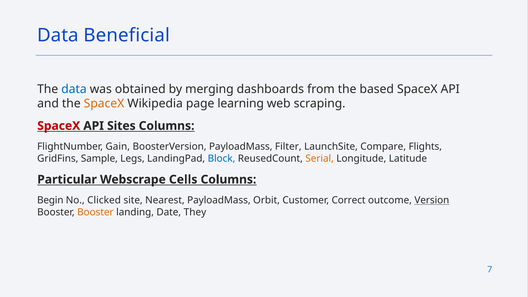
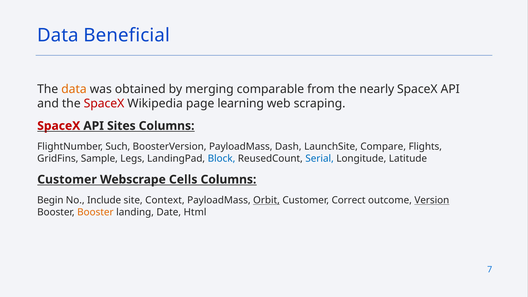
data colour: blue -> orange (74, 89)
dashboards: dashboards -> comparable (270, 89)
based: based -> nearly (377, 89)
SpaceX colour: orange -> red (104, 104)
Gain: Gain -> Such (118, 147)
Filter: Filter -> Dash (288, 147)
Serial colour: orange -> blue (320, 158)
Particular: Particular -> Customer (67, 180)
Clicked: Clicked -> Include (104, 200)
Nearest: Nearest -> Context (165, 200)
Orbit underline: none -> present (266, 200)
They: They -> Html (195, 212)
